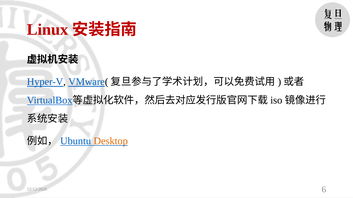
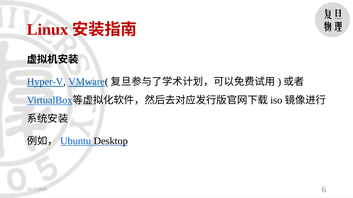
Desktop colour: orange -> black (111, 141)
